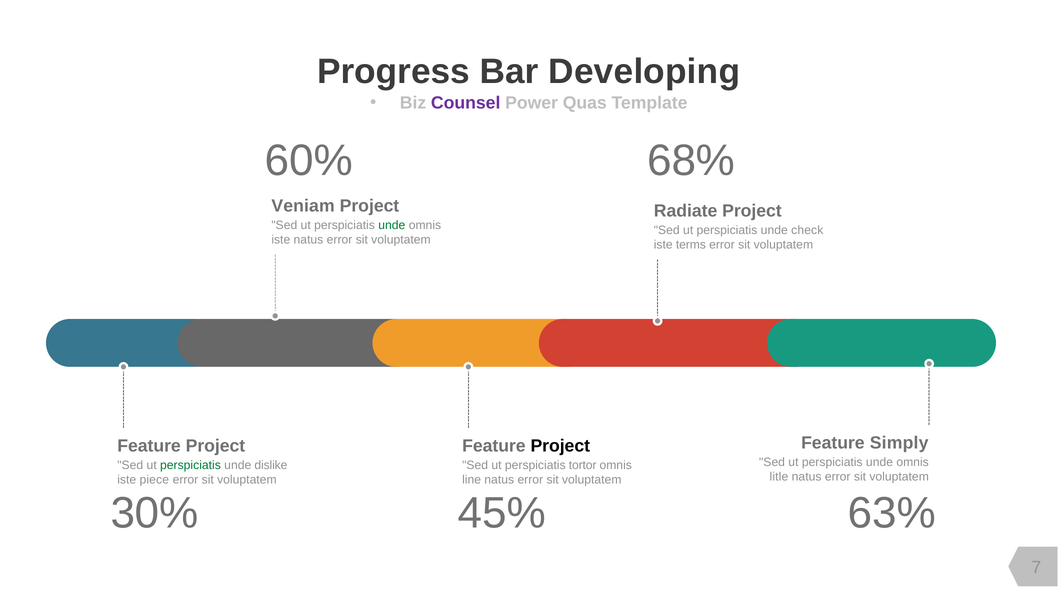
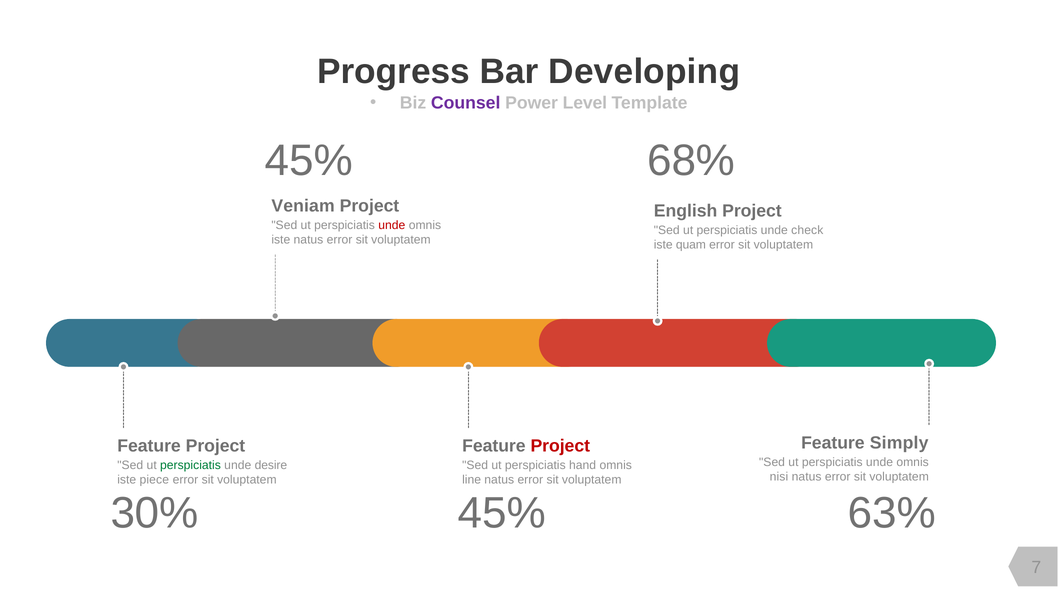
Quas: Quas -> Level (585, 103)
60%: 60% -> 45% (309, 161)
Radiate: Radiate -> English (686, 211)
unde colour: green -> red (392, 225)
terms: terms -> quam (691, 245)
Project colour: black -> red (560, 446)
dislike: dislike -> desire (271, 466)
tortor: tortor -> hand (583, 466)
litle: litle -> nisi (779, 477)
